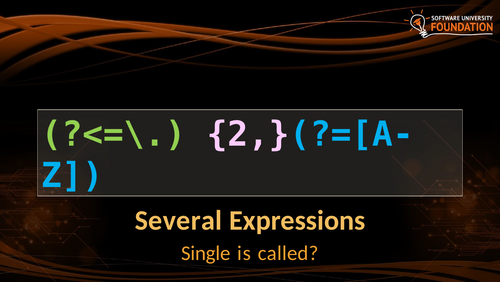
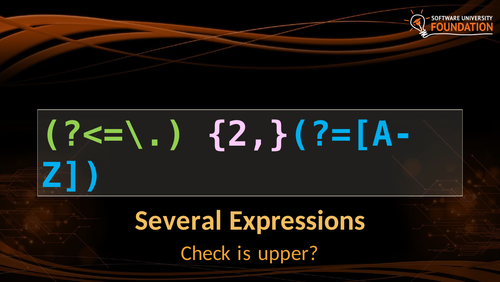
Single: Single -> Check (206, 253)
called: called -> upper (288, 253)
